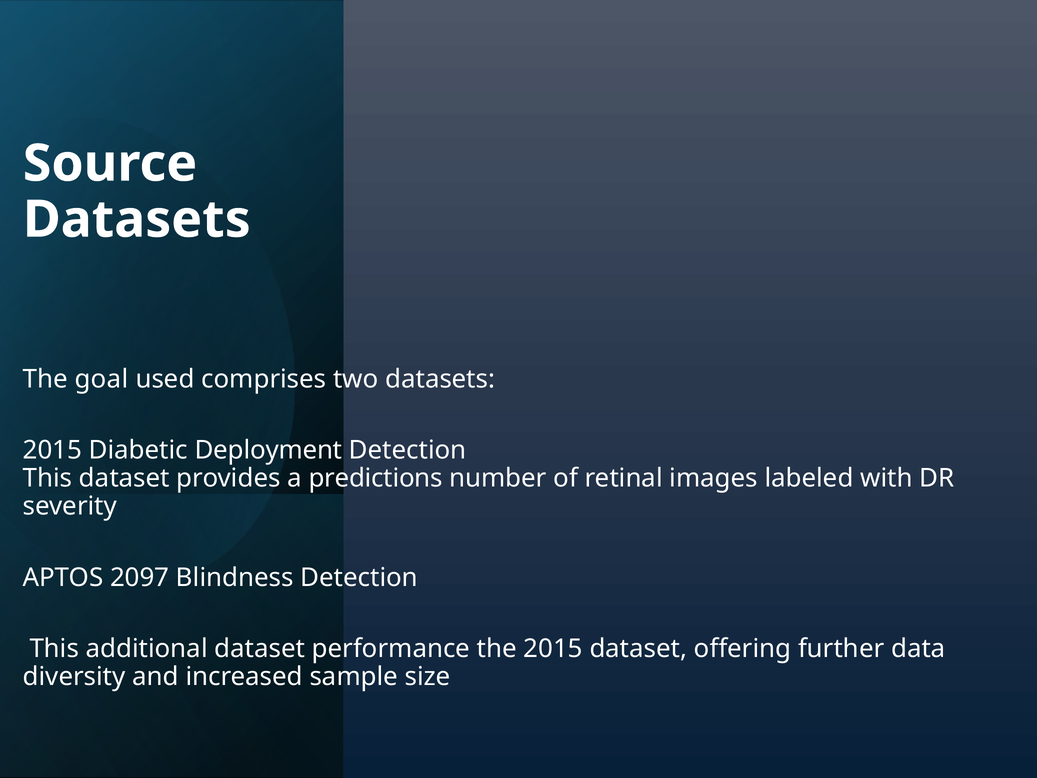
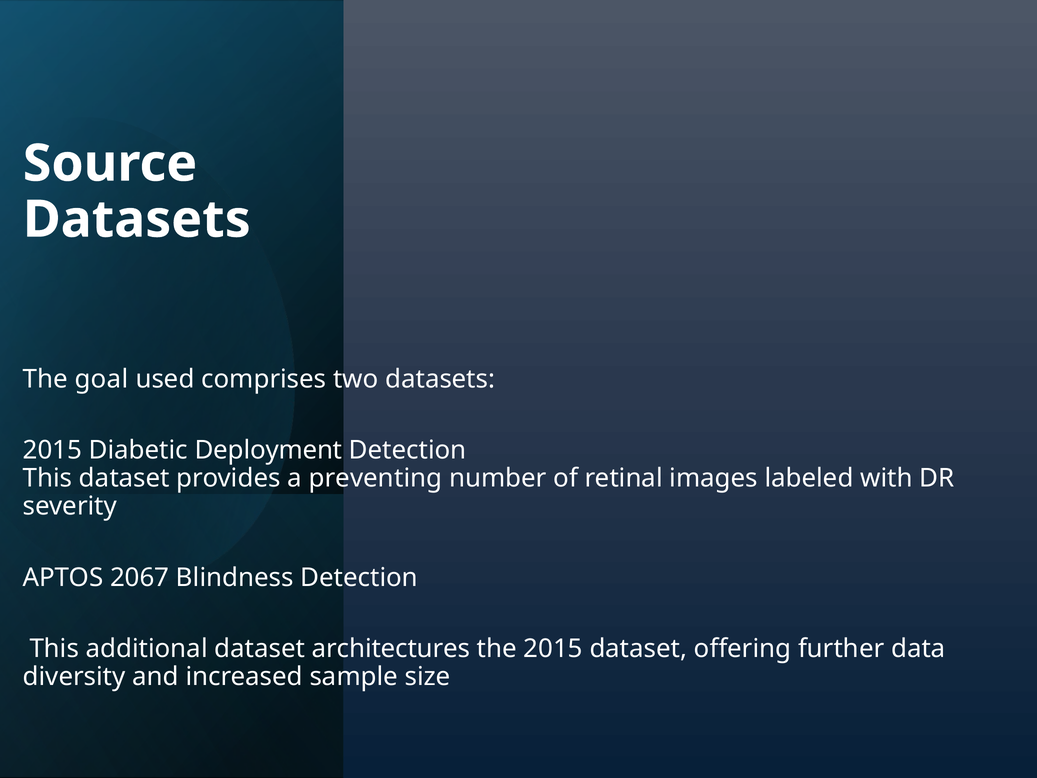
predictions: predictions -> preventing (375, 478)
2097: 2097 -> 2067 (140, 577)
performance: performance -> architectures (391, 649)
